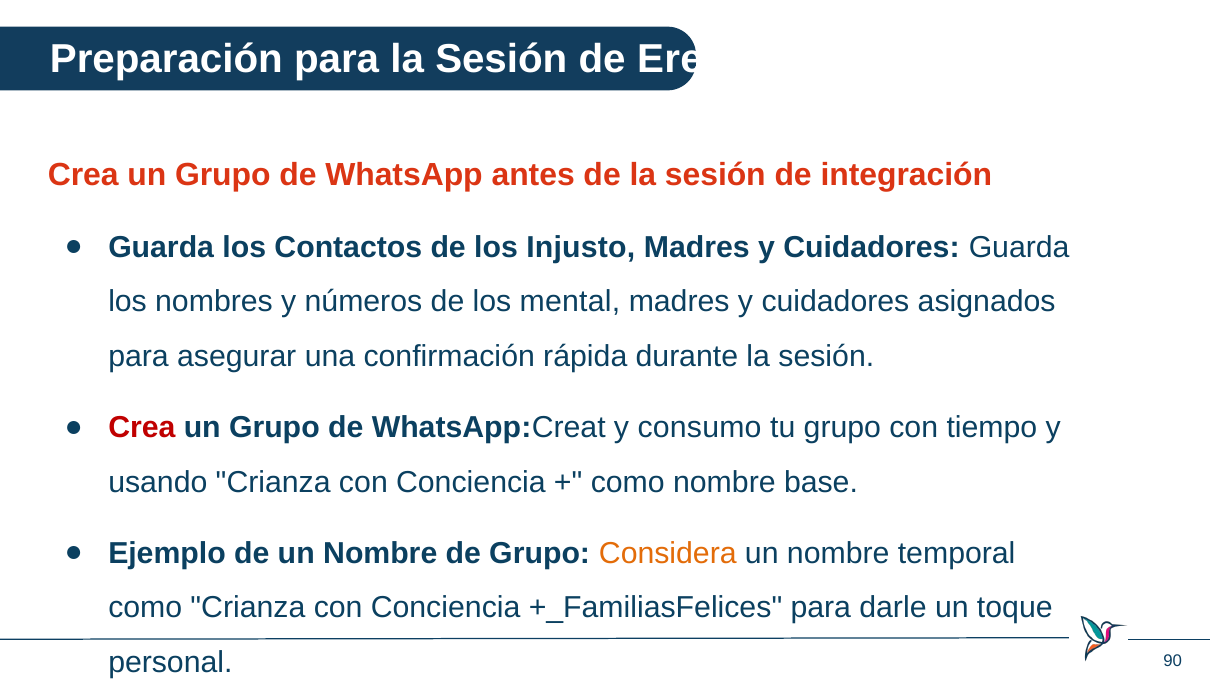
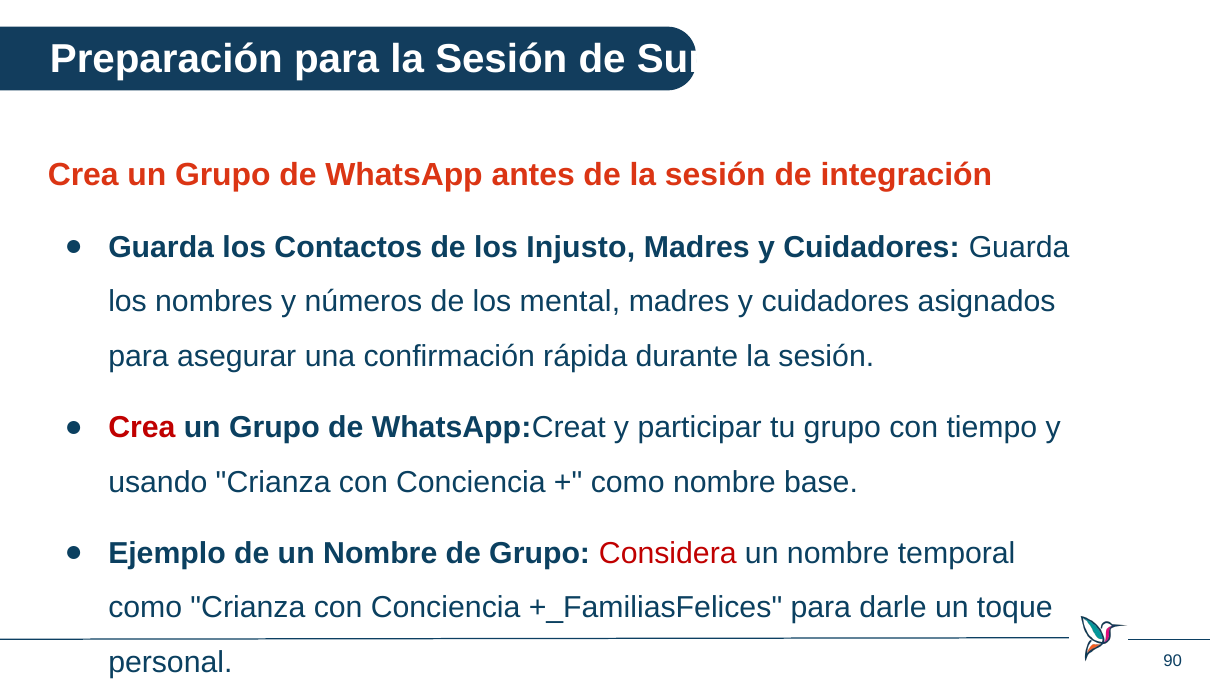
Eres: Eres -> Sure (682, 59)
consumo: consumo -> participar (700, 428)
Considera colour: orange -> red (668, 553)
